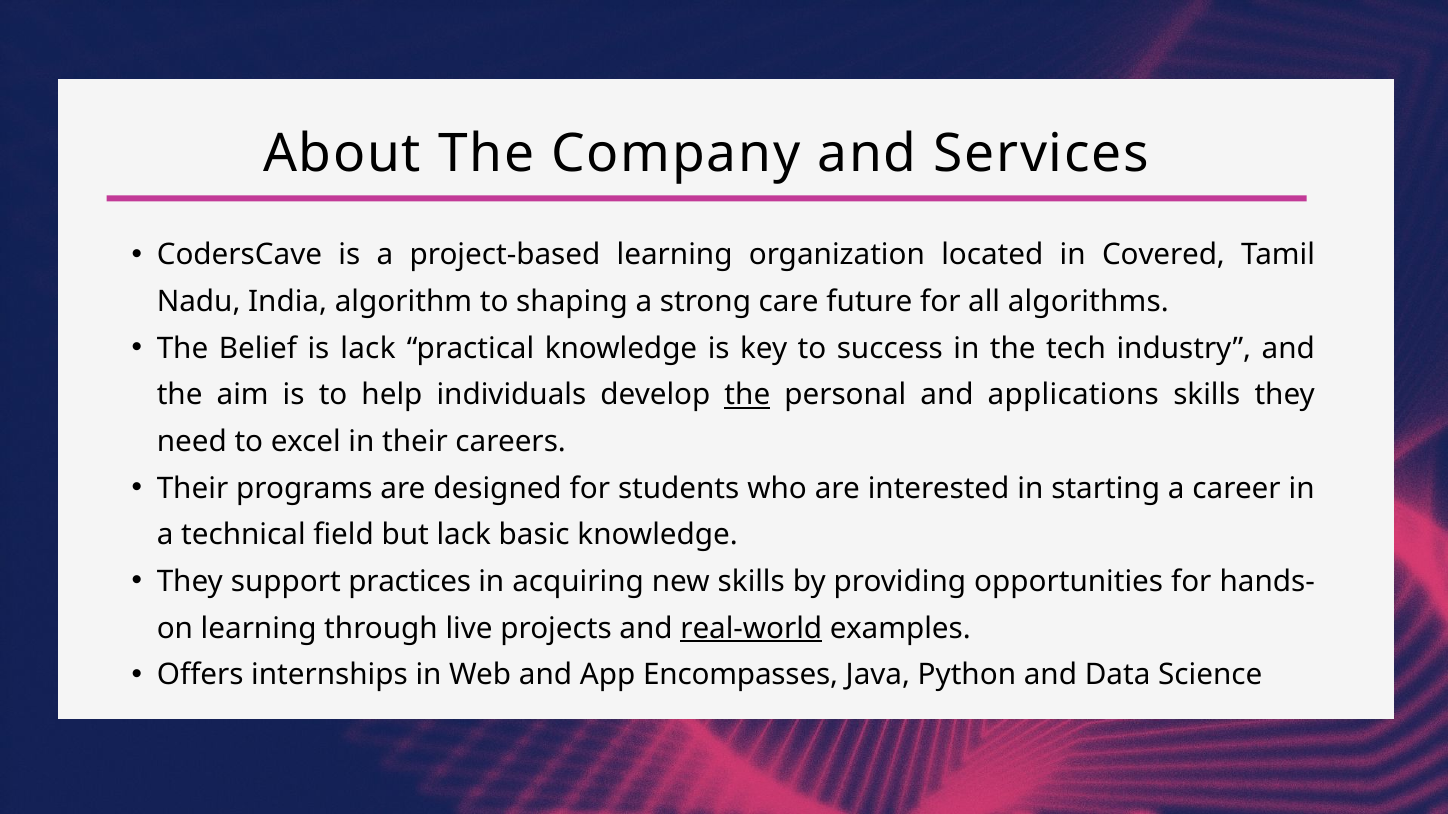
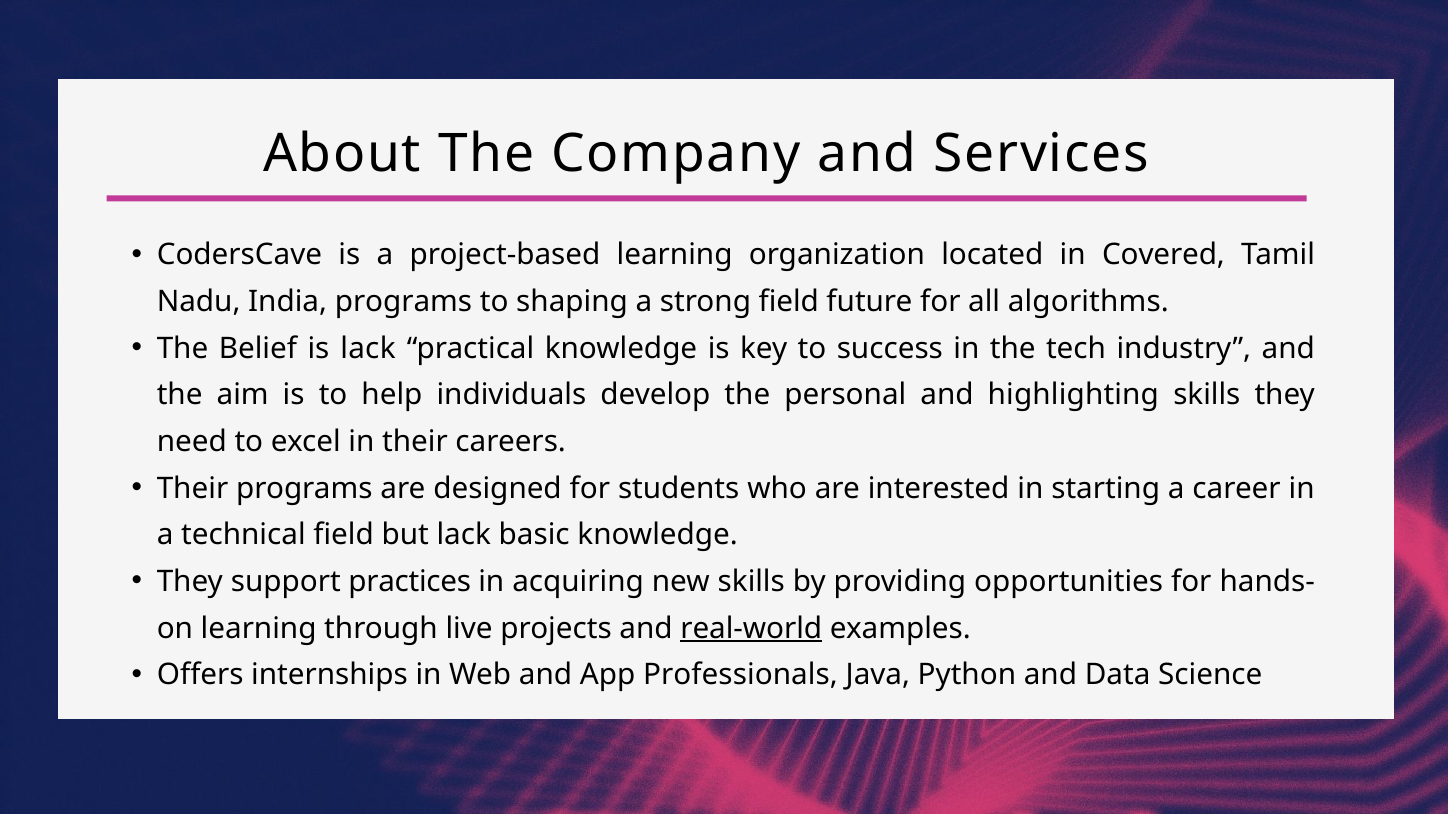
India algorithm: algorithm -> programs (403, 302)
strong care: care -> field (789, 302)
the underline: present -> none (747, 395)
applications: applications -> highlighting (1073, 395)
Encompasses: Encompasses -> Professionals (740, 675)
